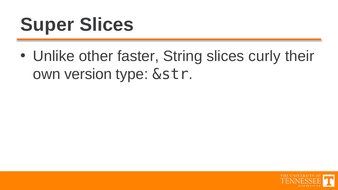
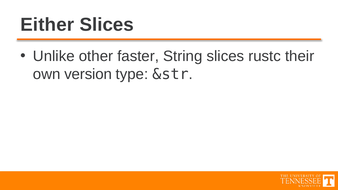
Super: Super -> Either (47, 25)
curly: curly -> rustc (265, 56)
